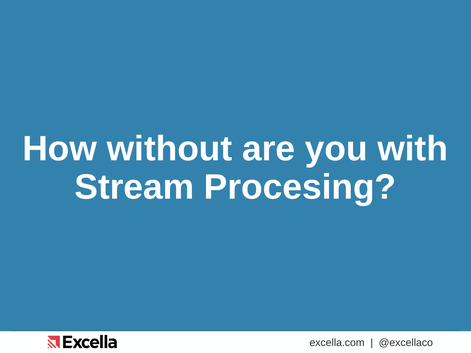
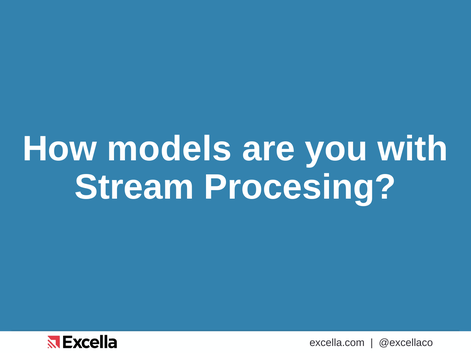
without: without -> models (169, 149)
